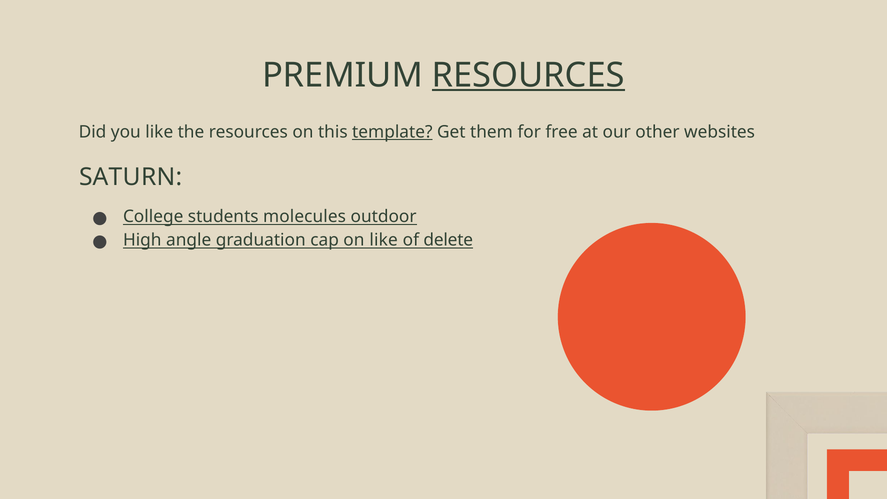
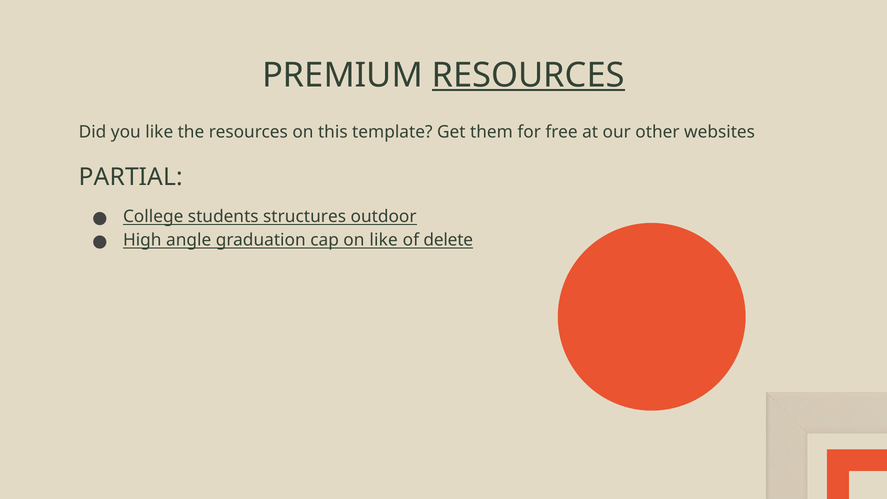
template underline: present -> none (392, 132)
SATURN: SATURN -> PARTIAL (131, 177)
molecules: molecules -> structures (305, 216)
